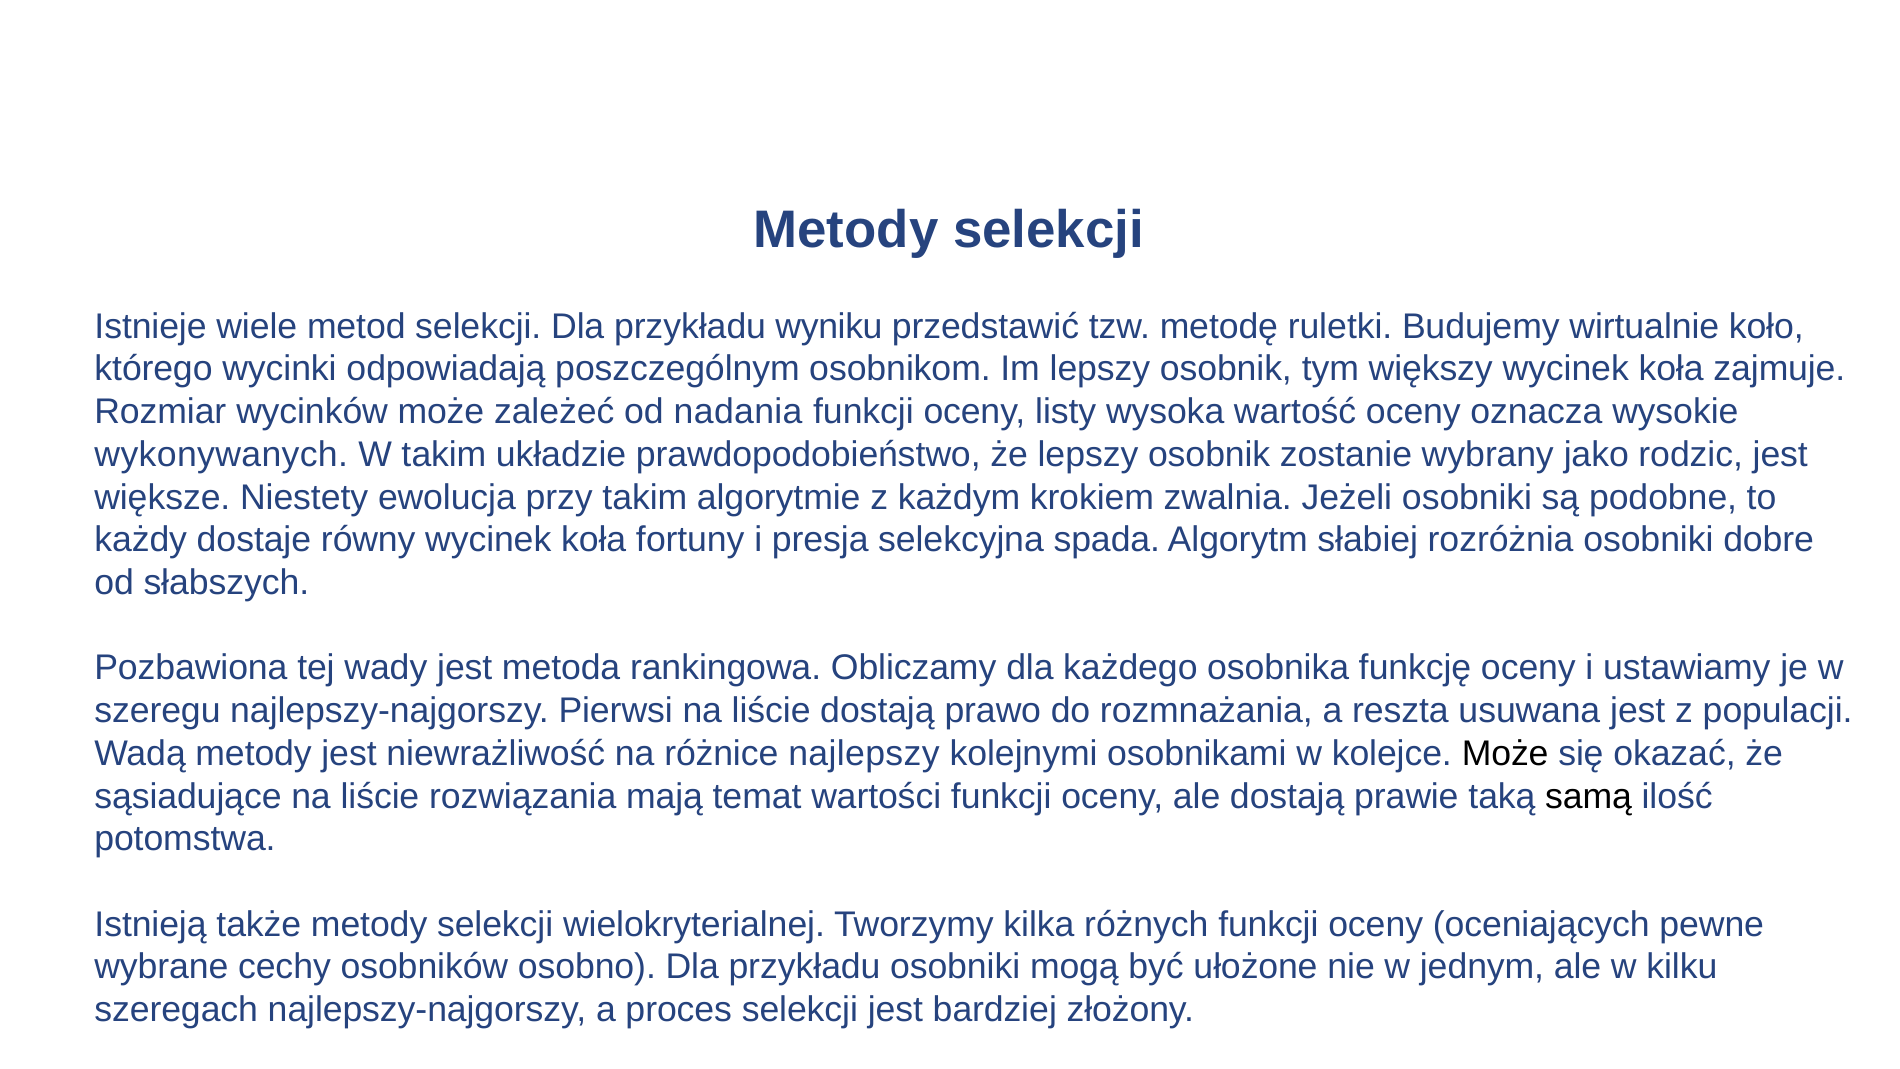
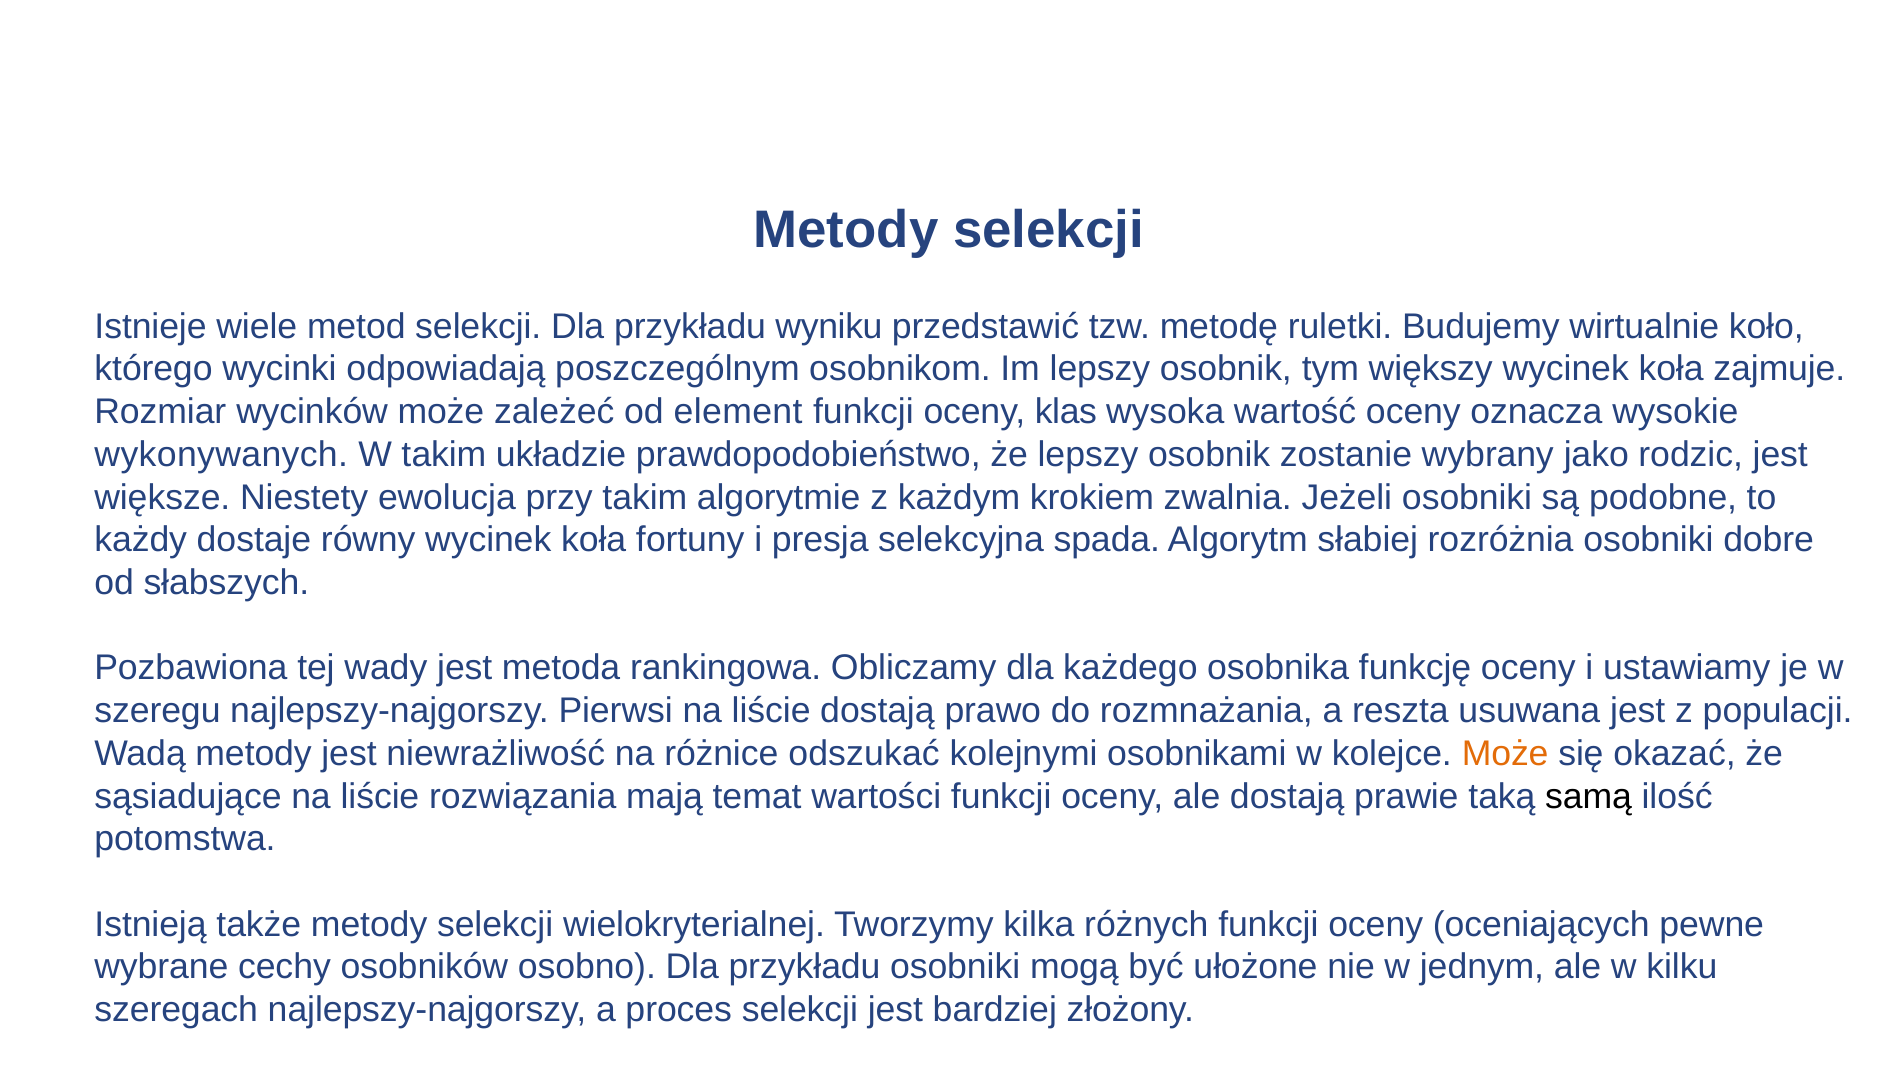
nadania: nadania -> element (738, 412)
listy: listy -> klas (1066, 412)
najlepszy: najlepszy -> odszukać (864, 753)
Może colour: black -> orange (1505, 753)
